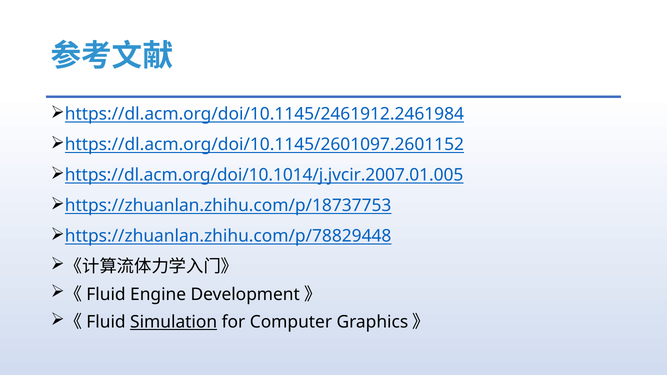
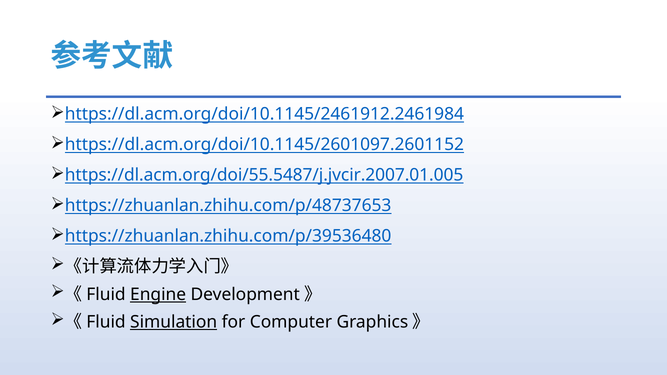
https://dl.acm.org/doi/10.1014/j.jvcir.2007.01.005: https://dl.acm.org/doi/10.1014/j.jvcir.2007.01.005 -> https://dl.acm.org/doi/55.5487/j.jvcir.2007.01.005 (264, 175)
https://zhuanlan.zhihu.com/p/18737753: https://zhuanlan.zhihu.com/p/18737753 -> https://zhuanlan.zhihu.com/p/48737653 (228, 206)
https://zhuanlan.zhihu.com/p/78829448: https://zhuanlan.zhihu.com/p/78829448 -> https://zhuanlan.zhihu.com/p/39536480 (228, 236)
Engine underline: none -> present (158, 295)
